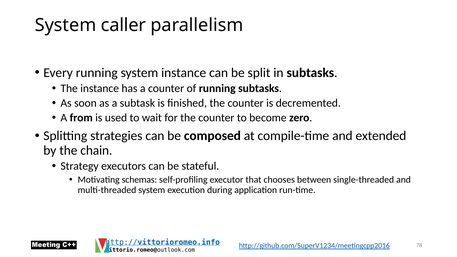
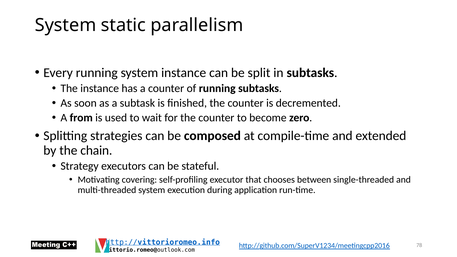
caller: caller -> static (123, 25)
schemas: schemas -> covering (139, 180)
